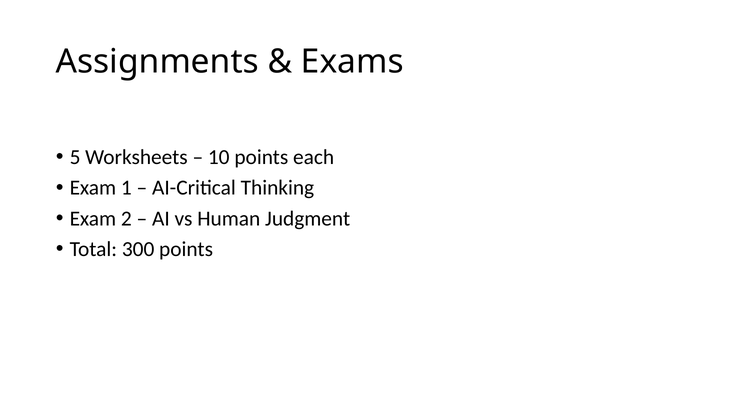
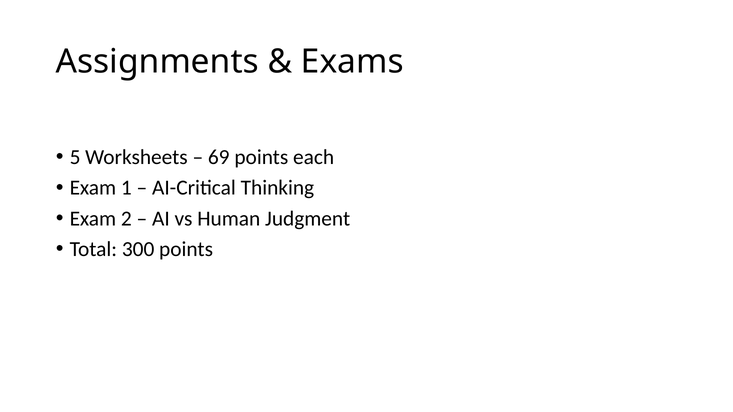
10: 10 -> 69 (219, 157)
